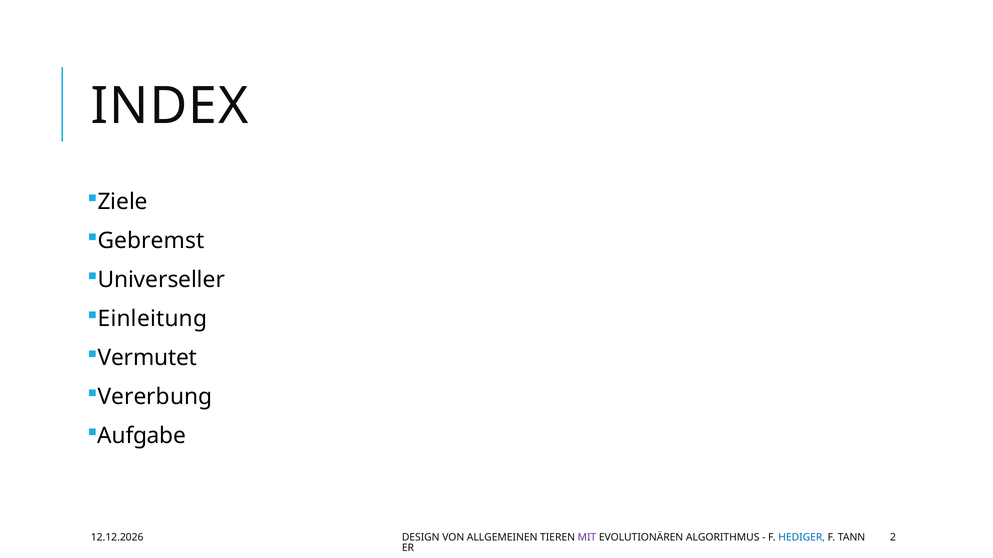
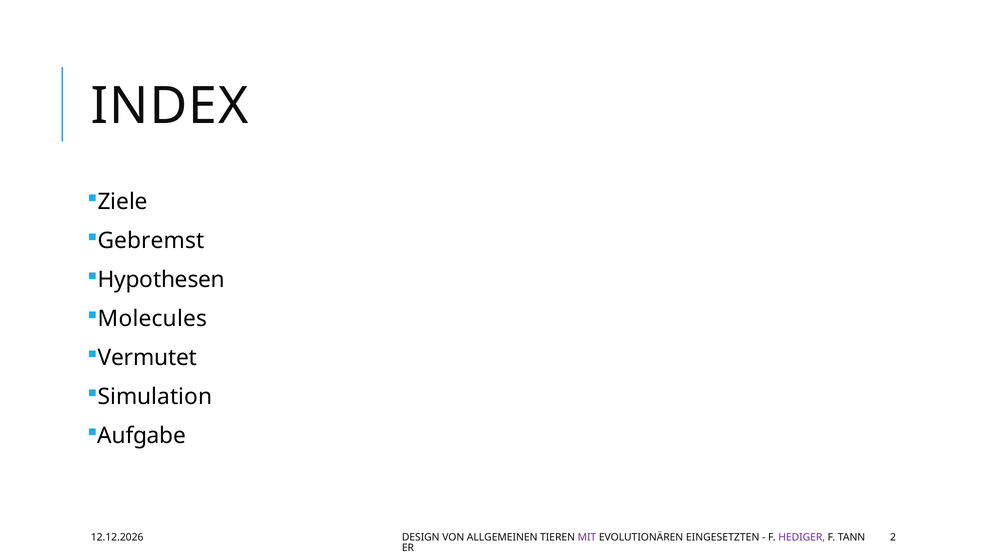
Universeller: Universeller -> Hypothesen (161, 280)
Einleitung: Einleitung -> Molecules (152, 319)
Vererbung: Vererbung -> Simulation (155, 397)
ALGORITHMUS: ALGORITHMUS -> EINGESETZTEN (723, 538)
HEDIGER colour: blue -> purple (802, 538)
